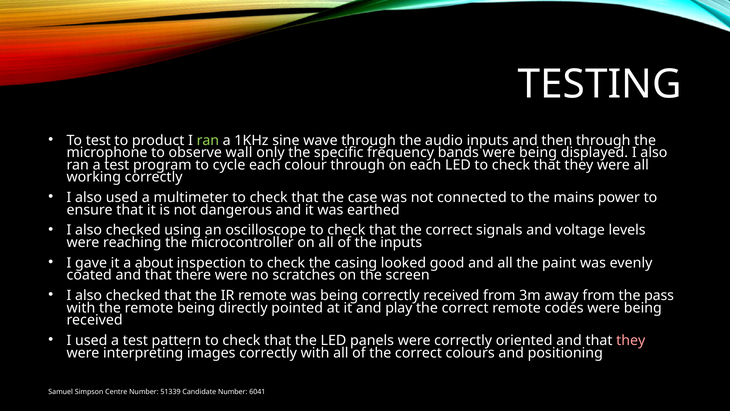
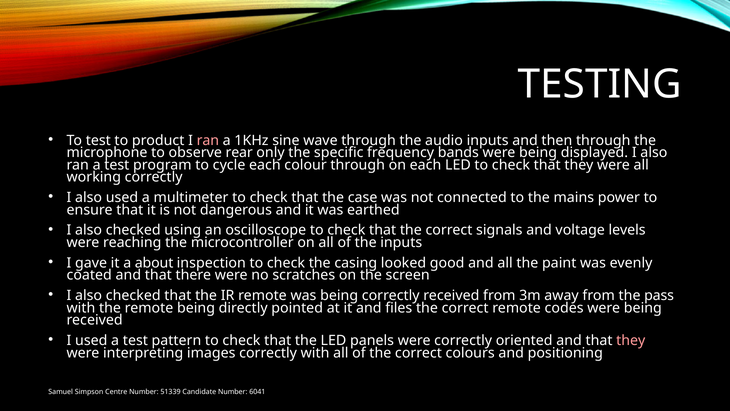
ran colour: light green -> pink (208, 140)
wall: wall -> rear (239, 152)
play: play -> files (399, 308)
